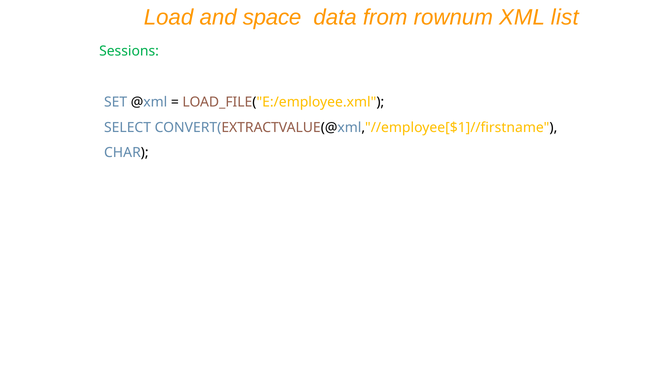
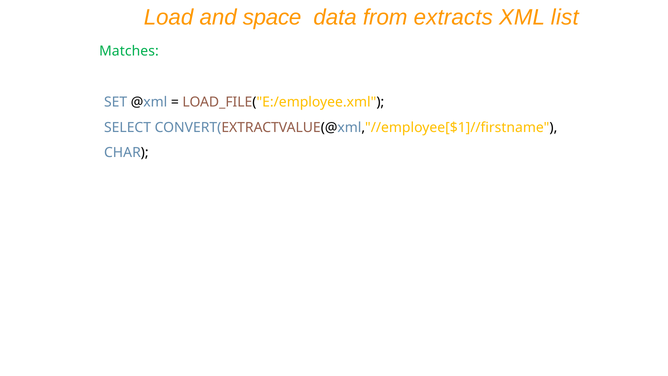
rownum: rownum -> extracts (453, 17)
Sessions: Sessions -> Matches (129, 51)
